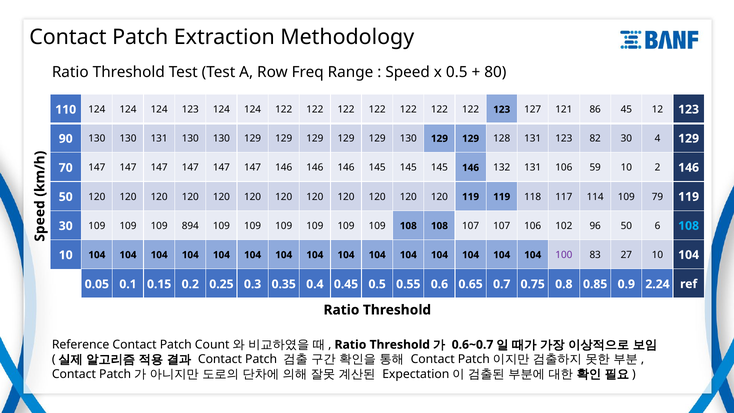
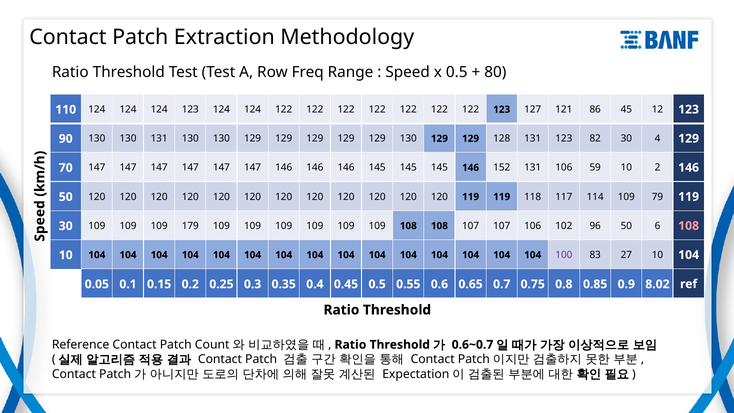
132: 132 -> 152 (502, 168)
894: 894 -> 179 (190, 226)
108 colour: light blue -> pink (689, 226)
2.24: 2.24 -> 8.02 (657, 284)
